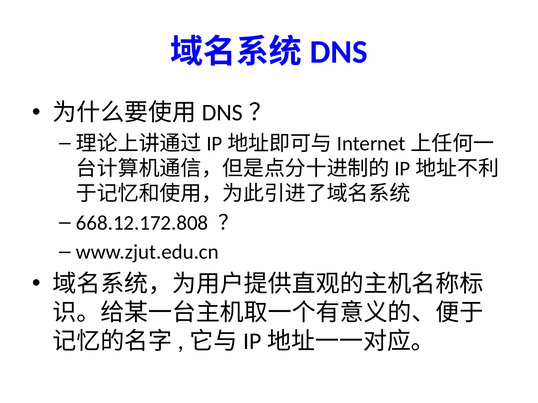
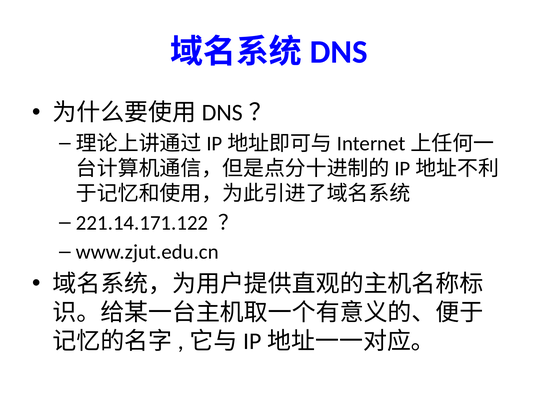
668.12.172.808: 668.12.172.808 -> 221.14.171.122 (142, 223)
